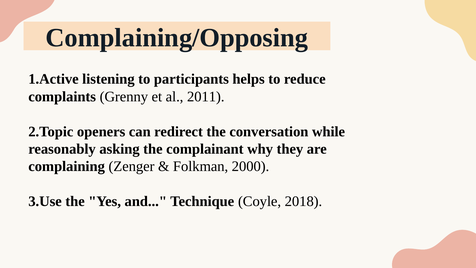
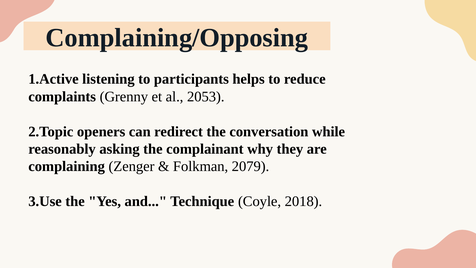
2011: 2011 -> 2053 (206, 97)
2000: 2000 -> 2079 (251, 166)
